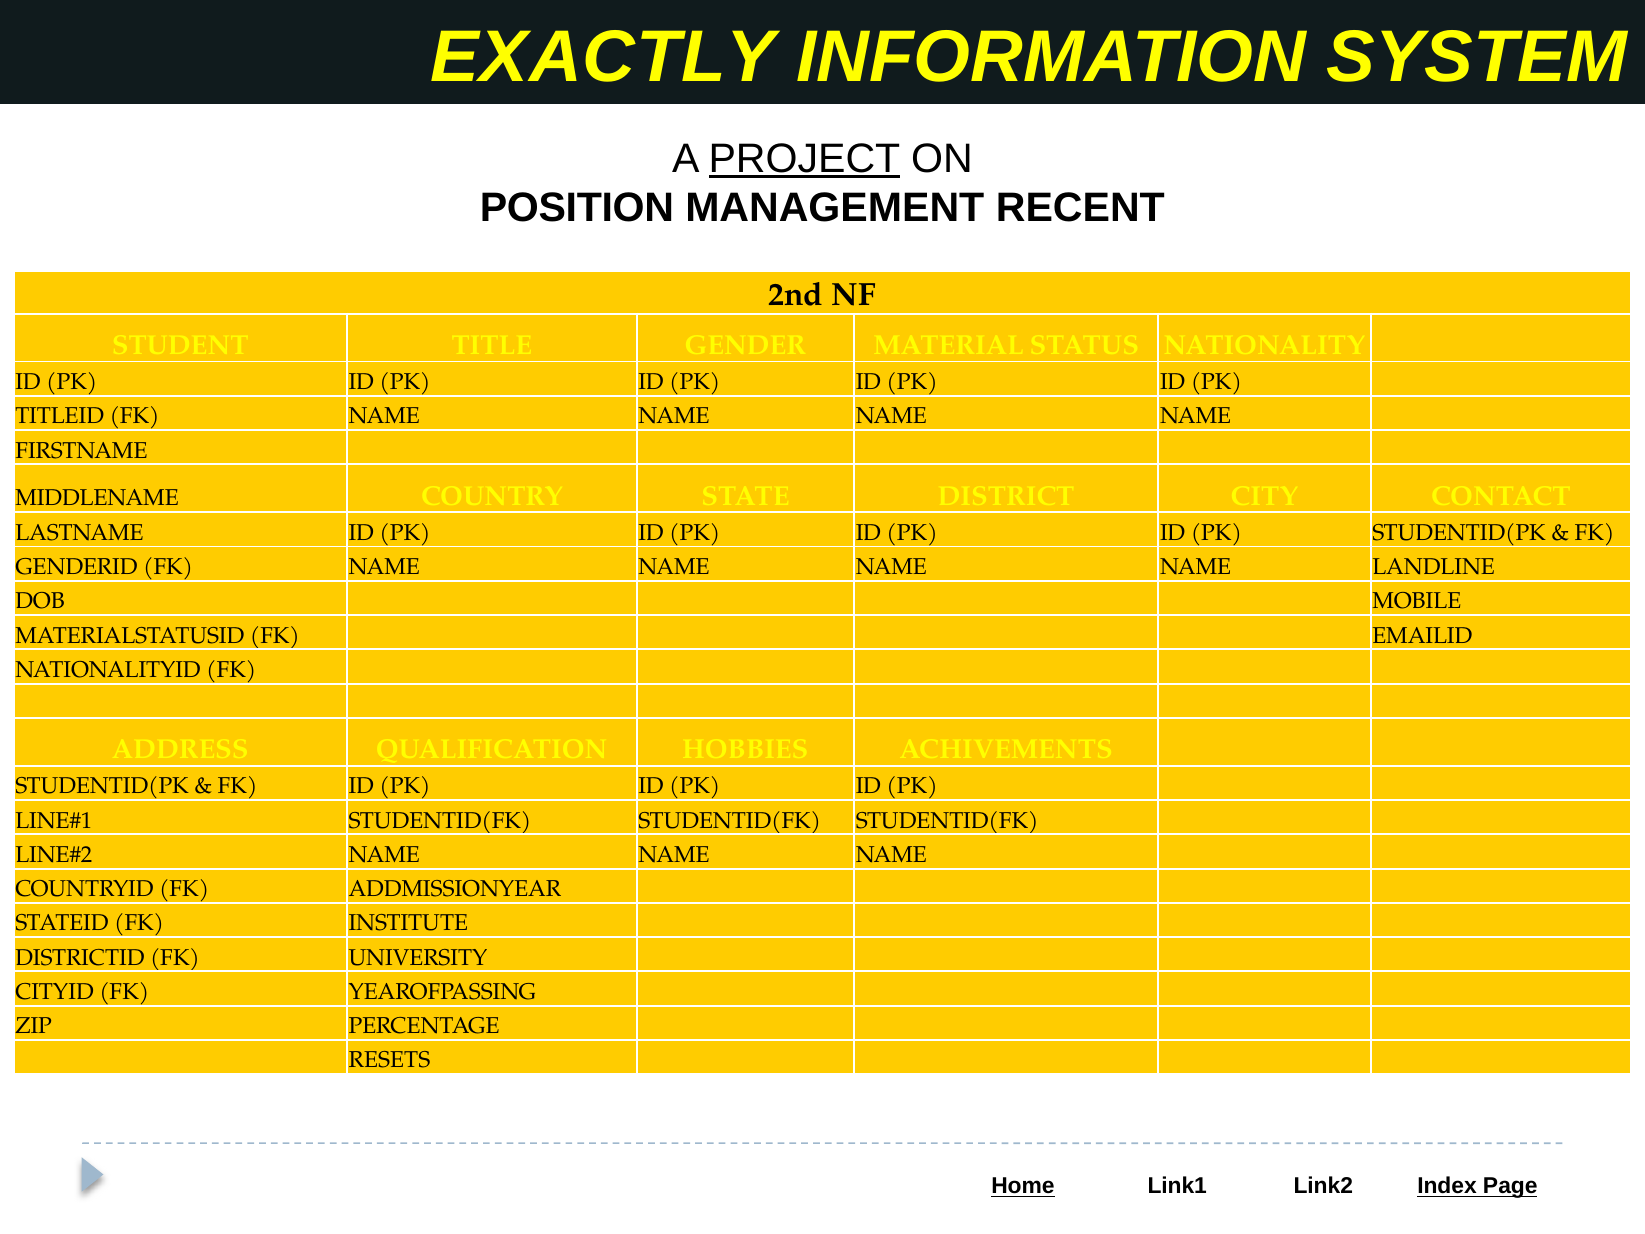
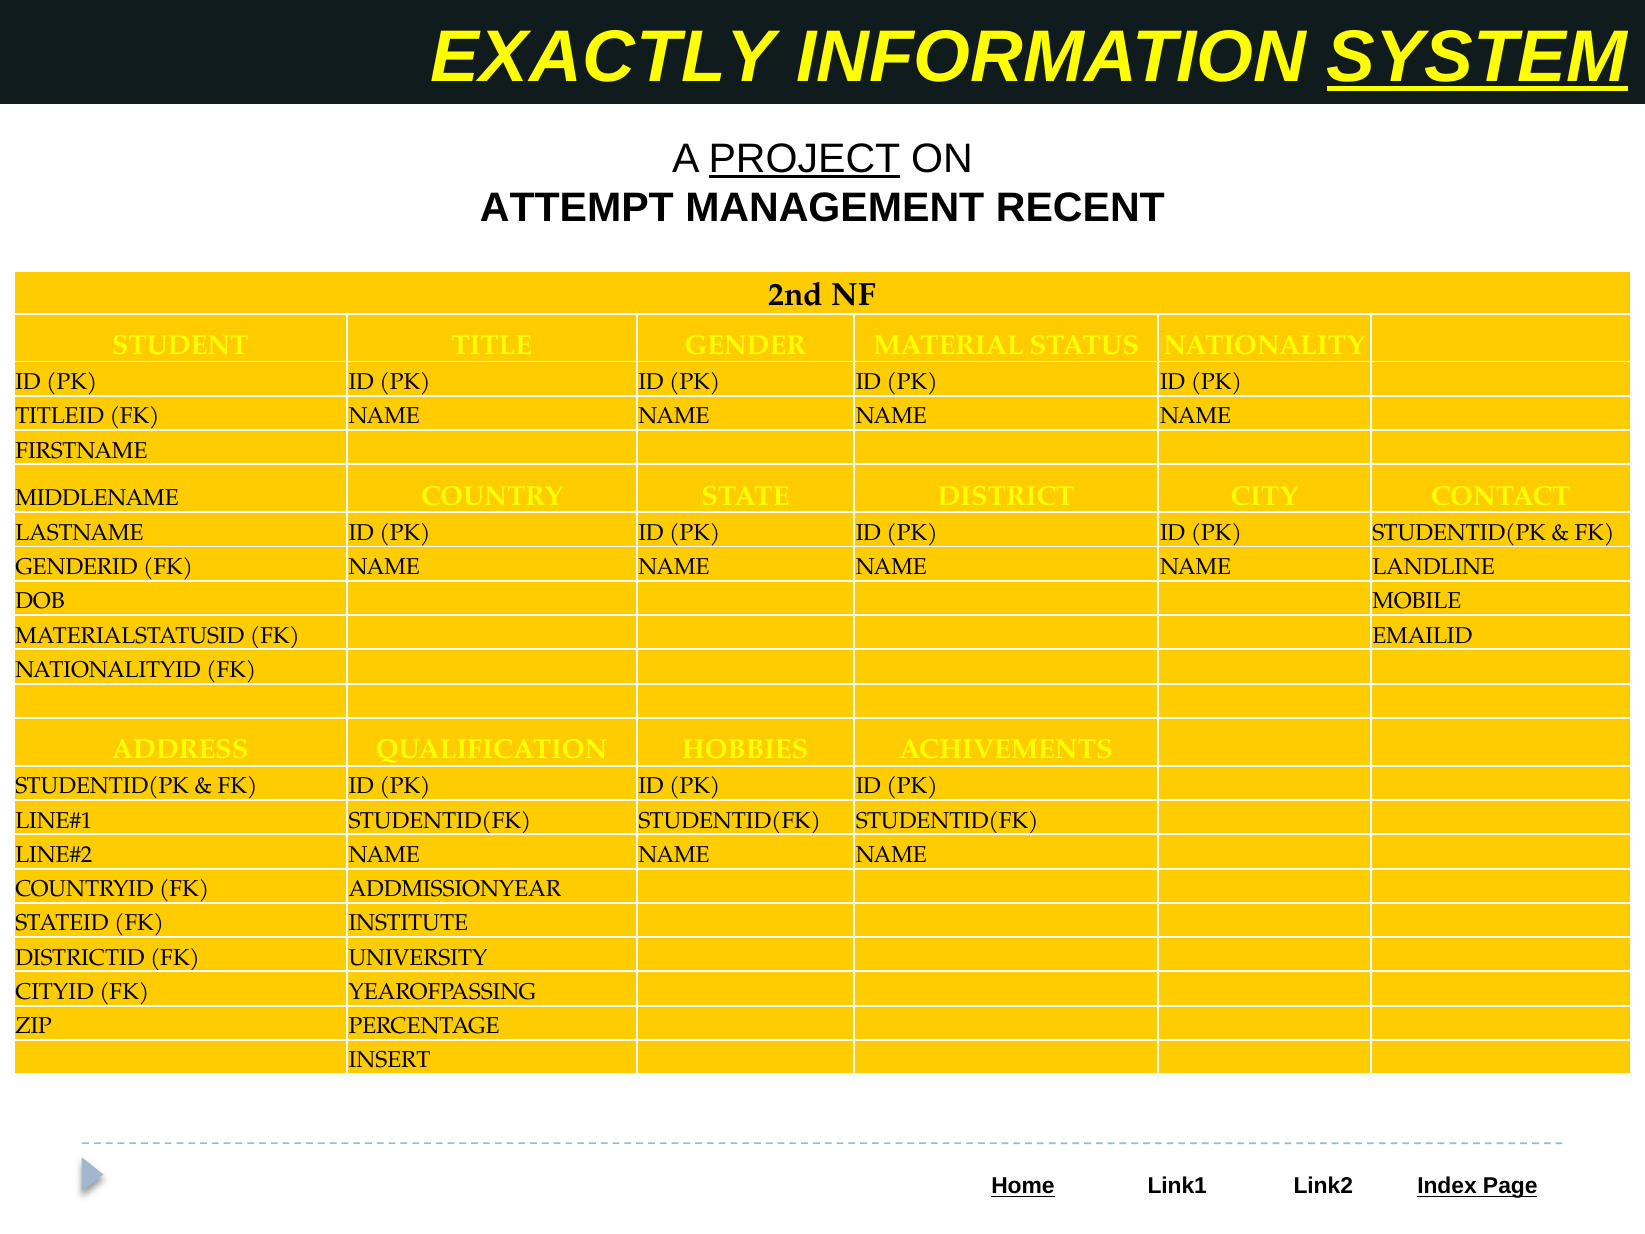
SYSTEM underline: none -> present (1477, 57)
POSITION: POSITION -> ATTEMPT (577, 208)
RESETS: RESETS -> INSERT (390, 1060)
